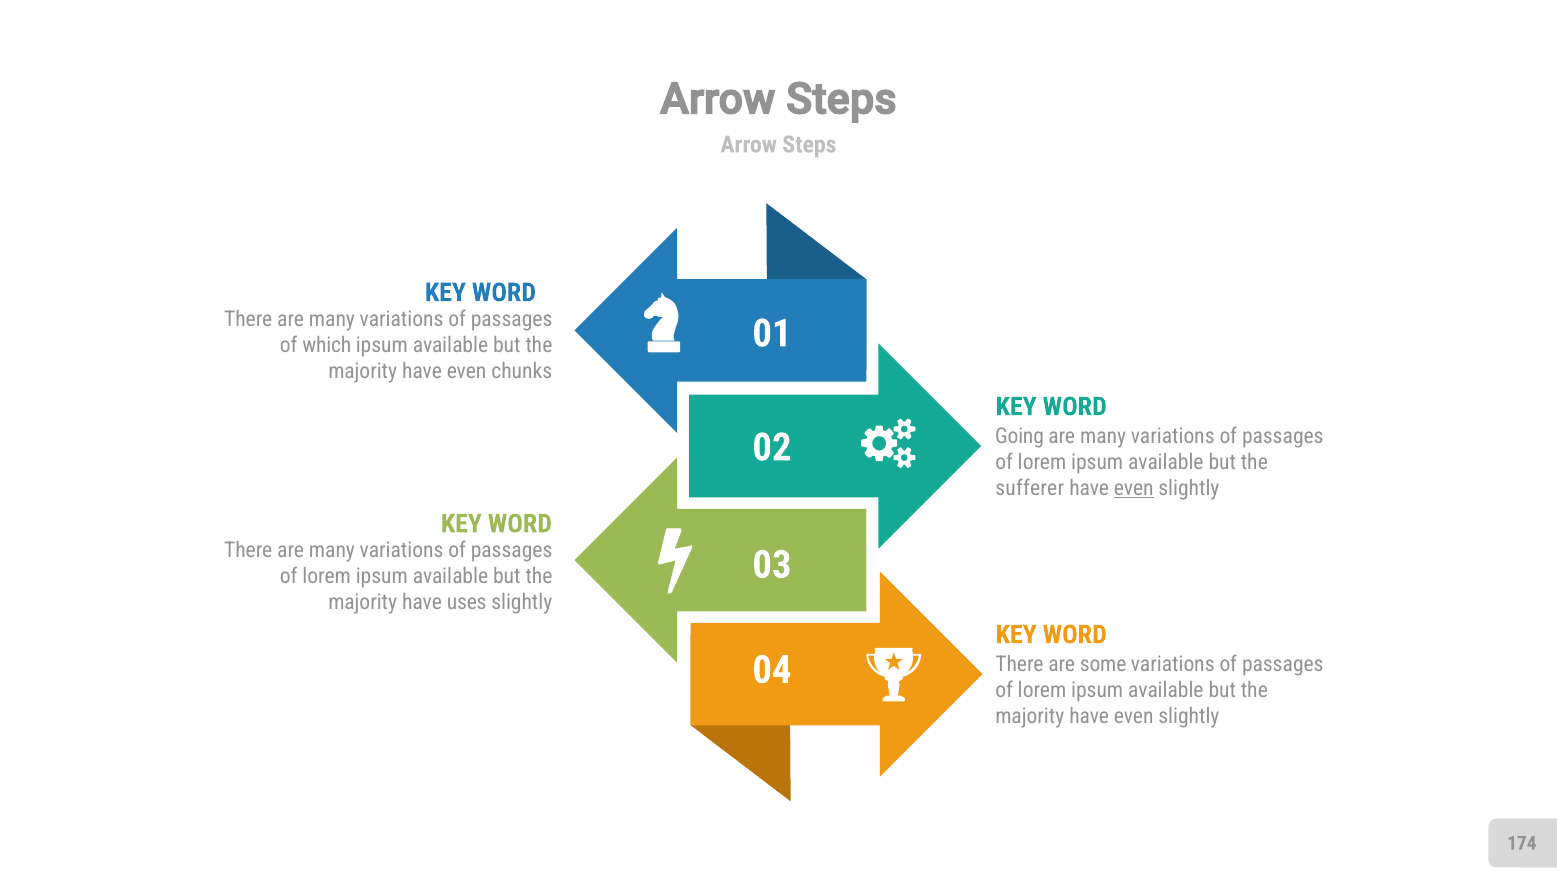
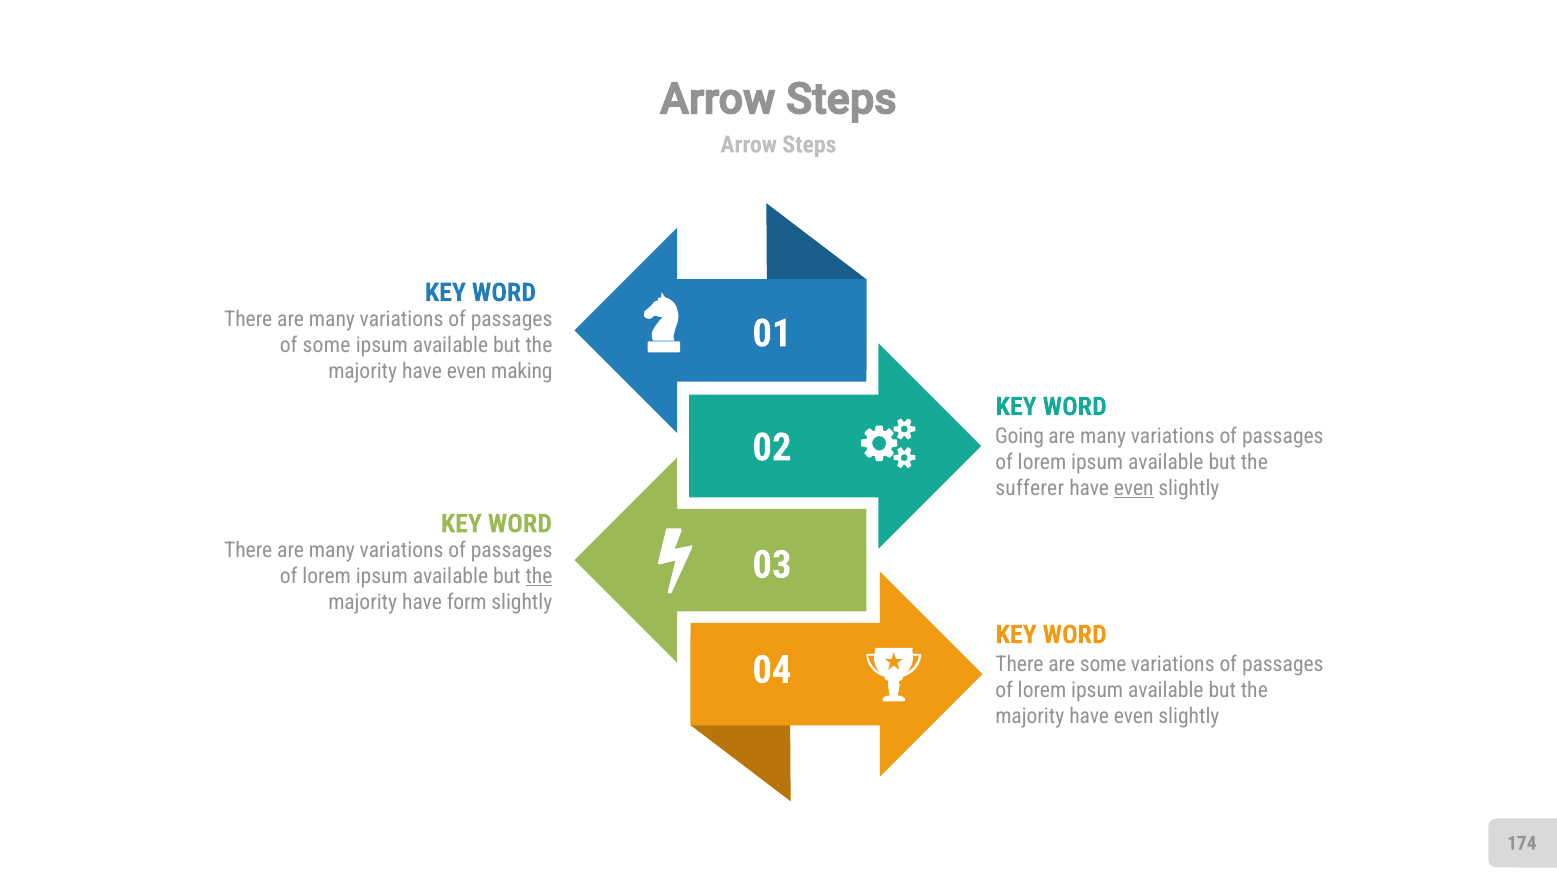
of which: which -> some (327, 345)
chunks: chunks -> making (522, 371)
the underline: none -> present (539, 576)
uses: uses -> form (467, 602)
